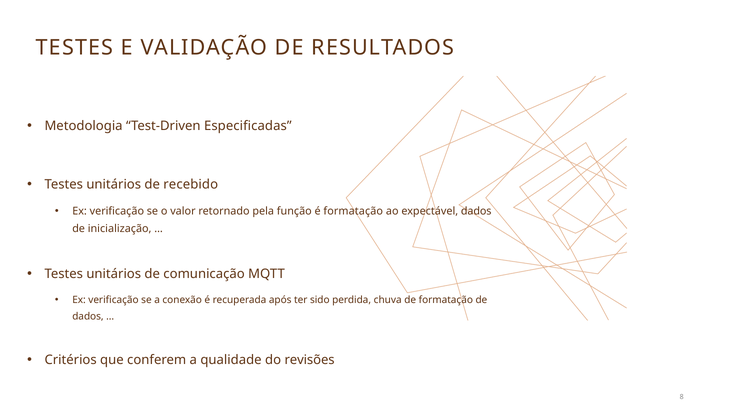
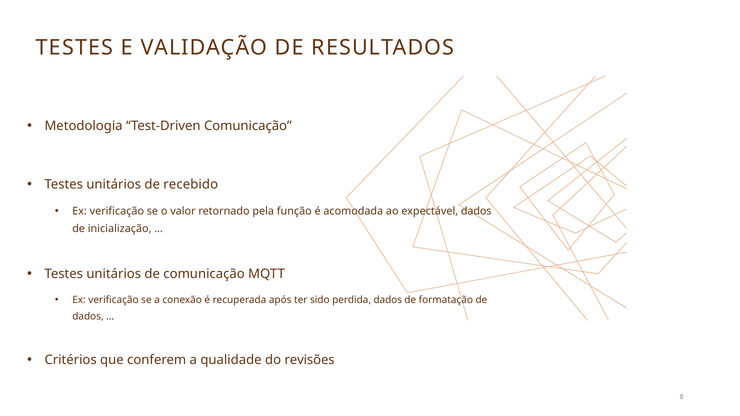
Test-Driven Especificadas: Especificadas -> Comunicação (248, 126)
é formatação: formatação -> acomodada (353, 211)
perdida chuva: chuva -> dados (388, 300)
